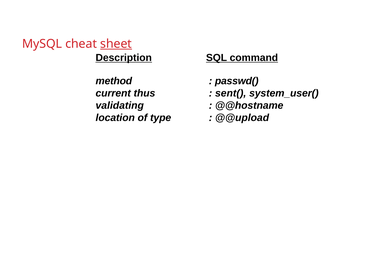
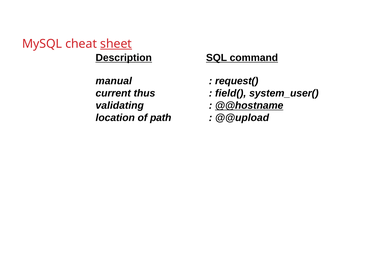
method: method -> manual (114, 81)
passwd(: passwd( -> request( (237, 81)
sent(: sent( -> field( (231, 93)
@@hostname underline: none -> present (249, 106)
type: type -> path (161, 118)
